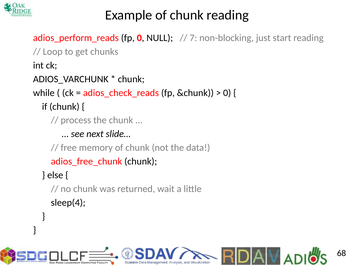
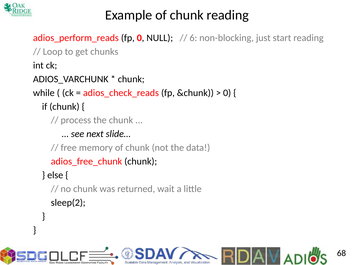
7: 7 -> 6 (193, 38)
sleep(4: sleep(4 -> sleep(2 (68, 203)
